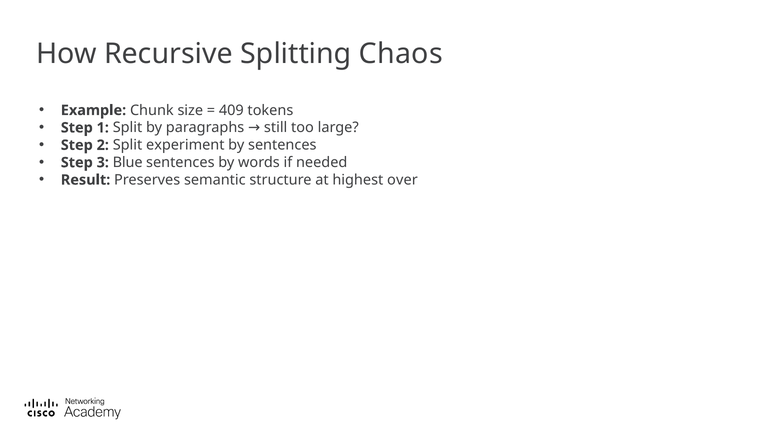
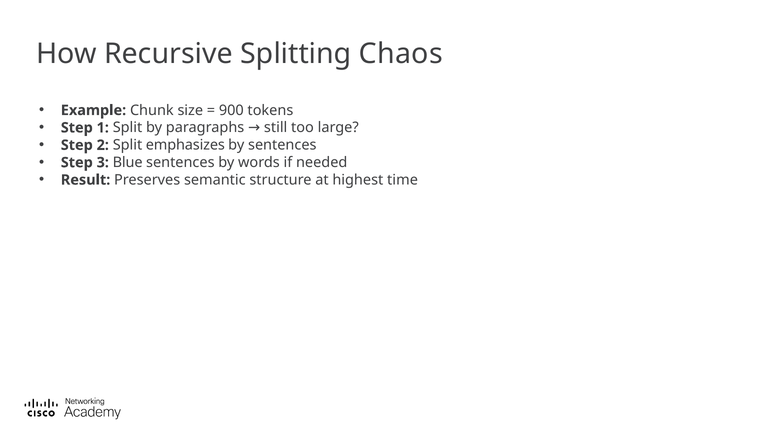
409: 409 -> 900 (231, 110)
experiment: experiment -> emphasizes (185, 145)
over: over -> time (403, 180)
